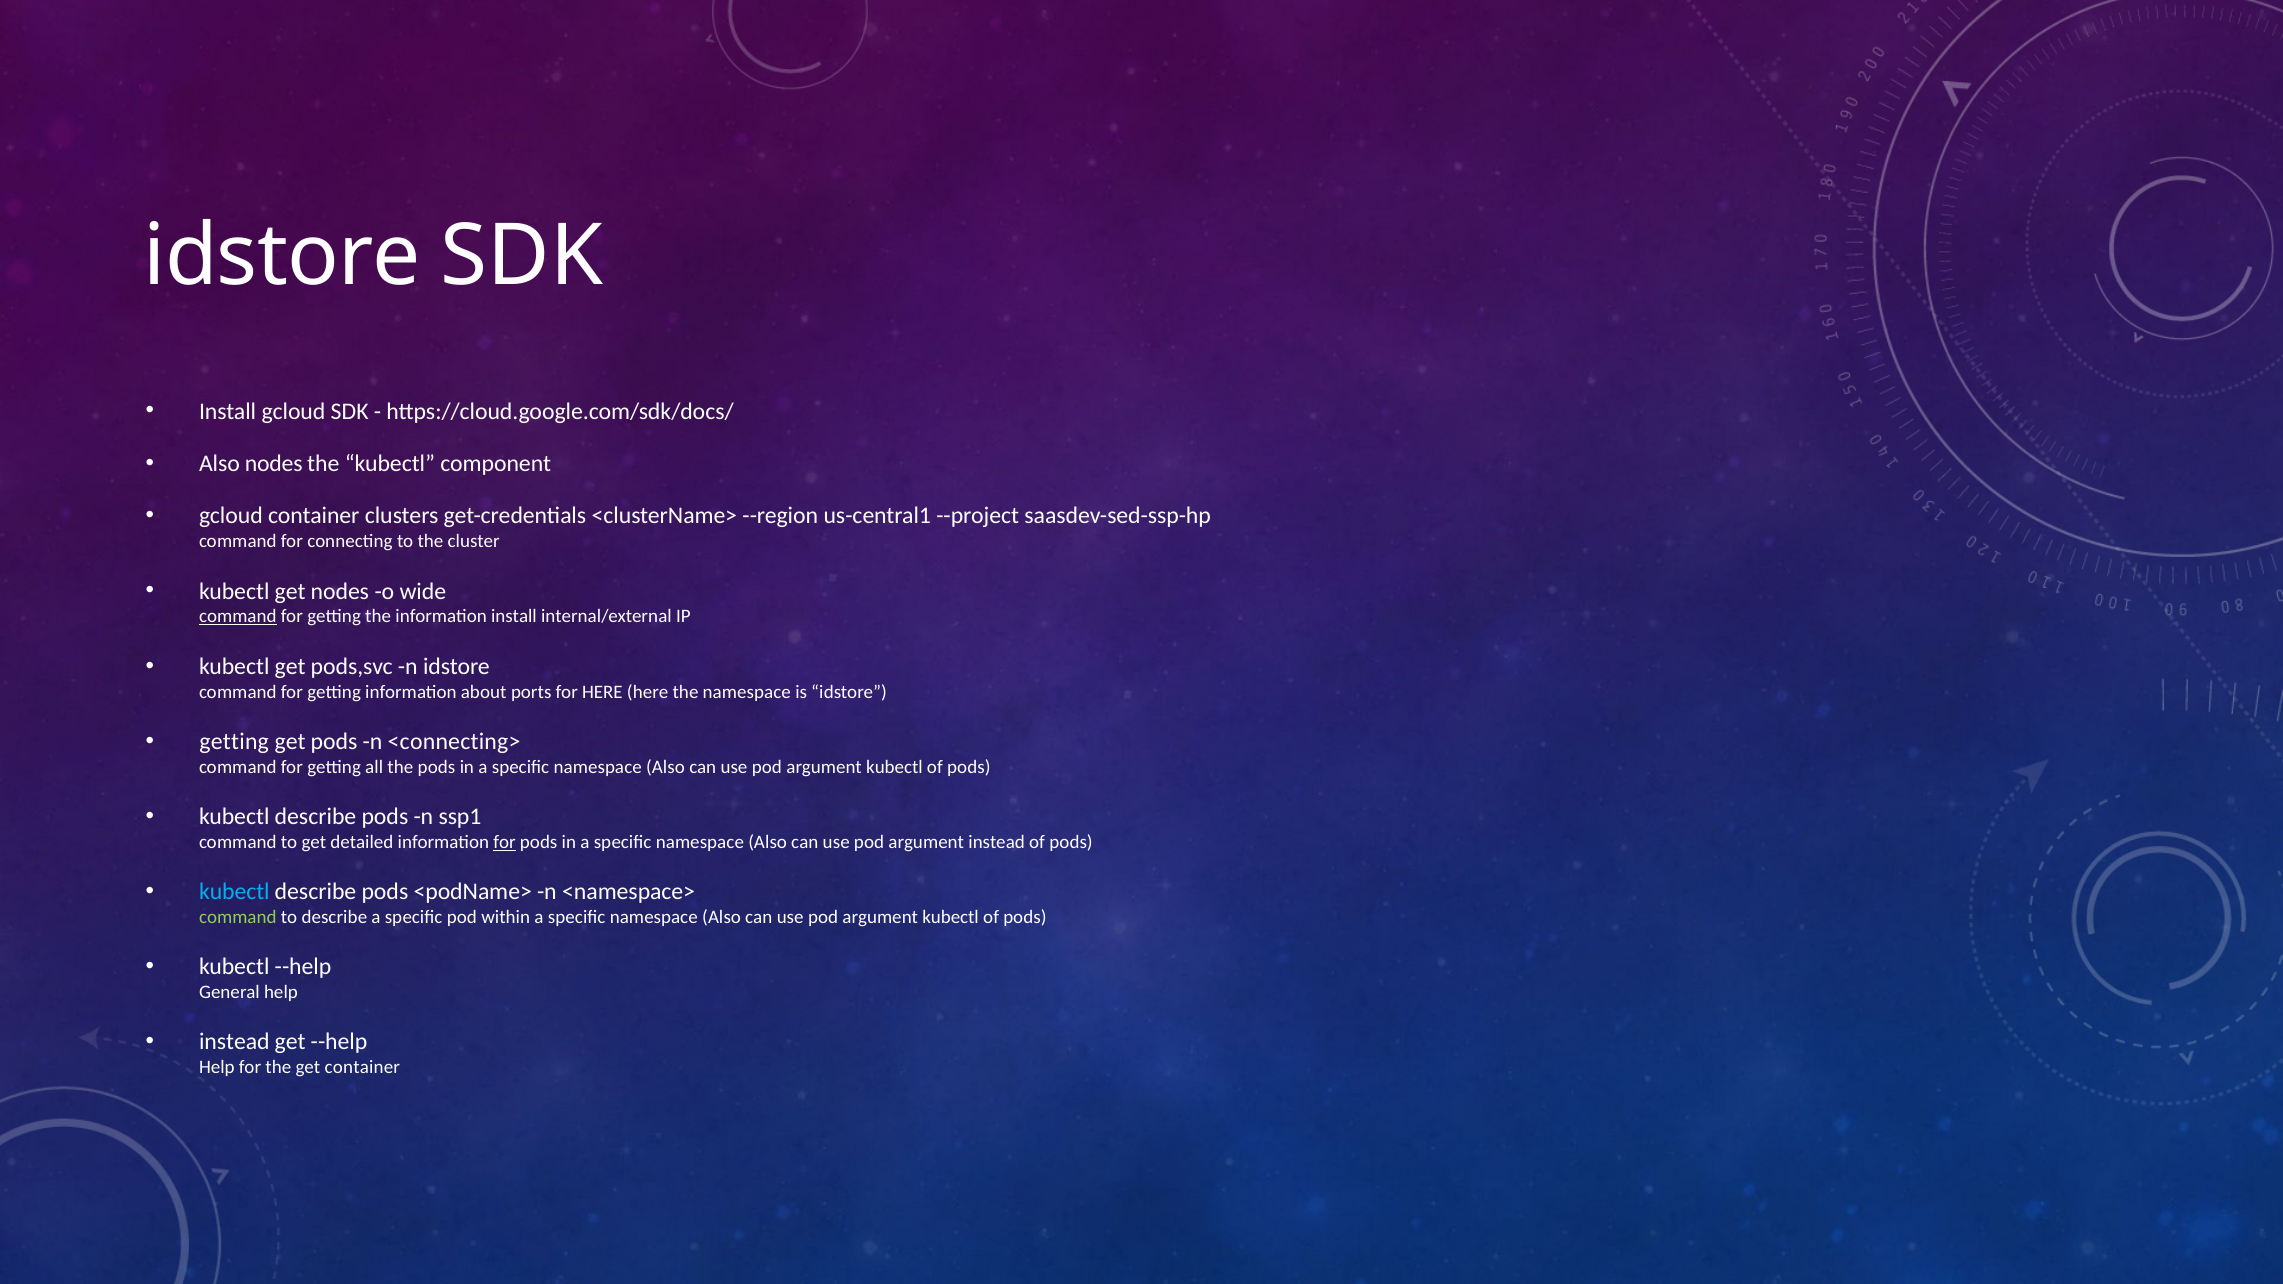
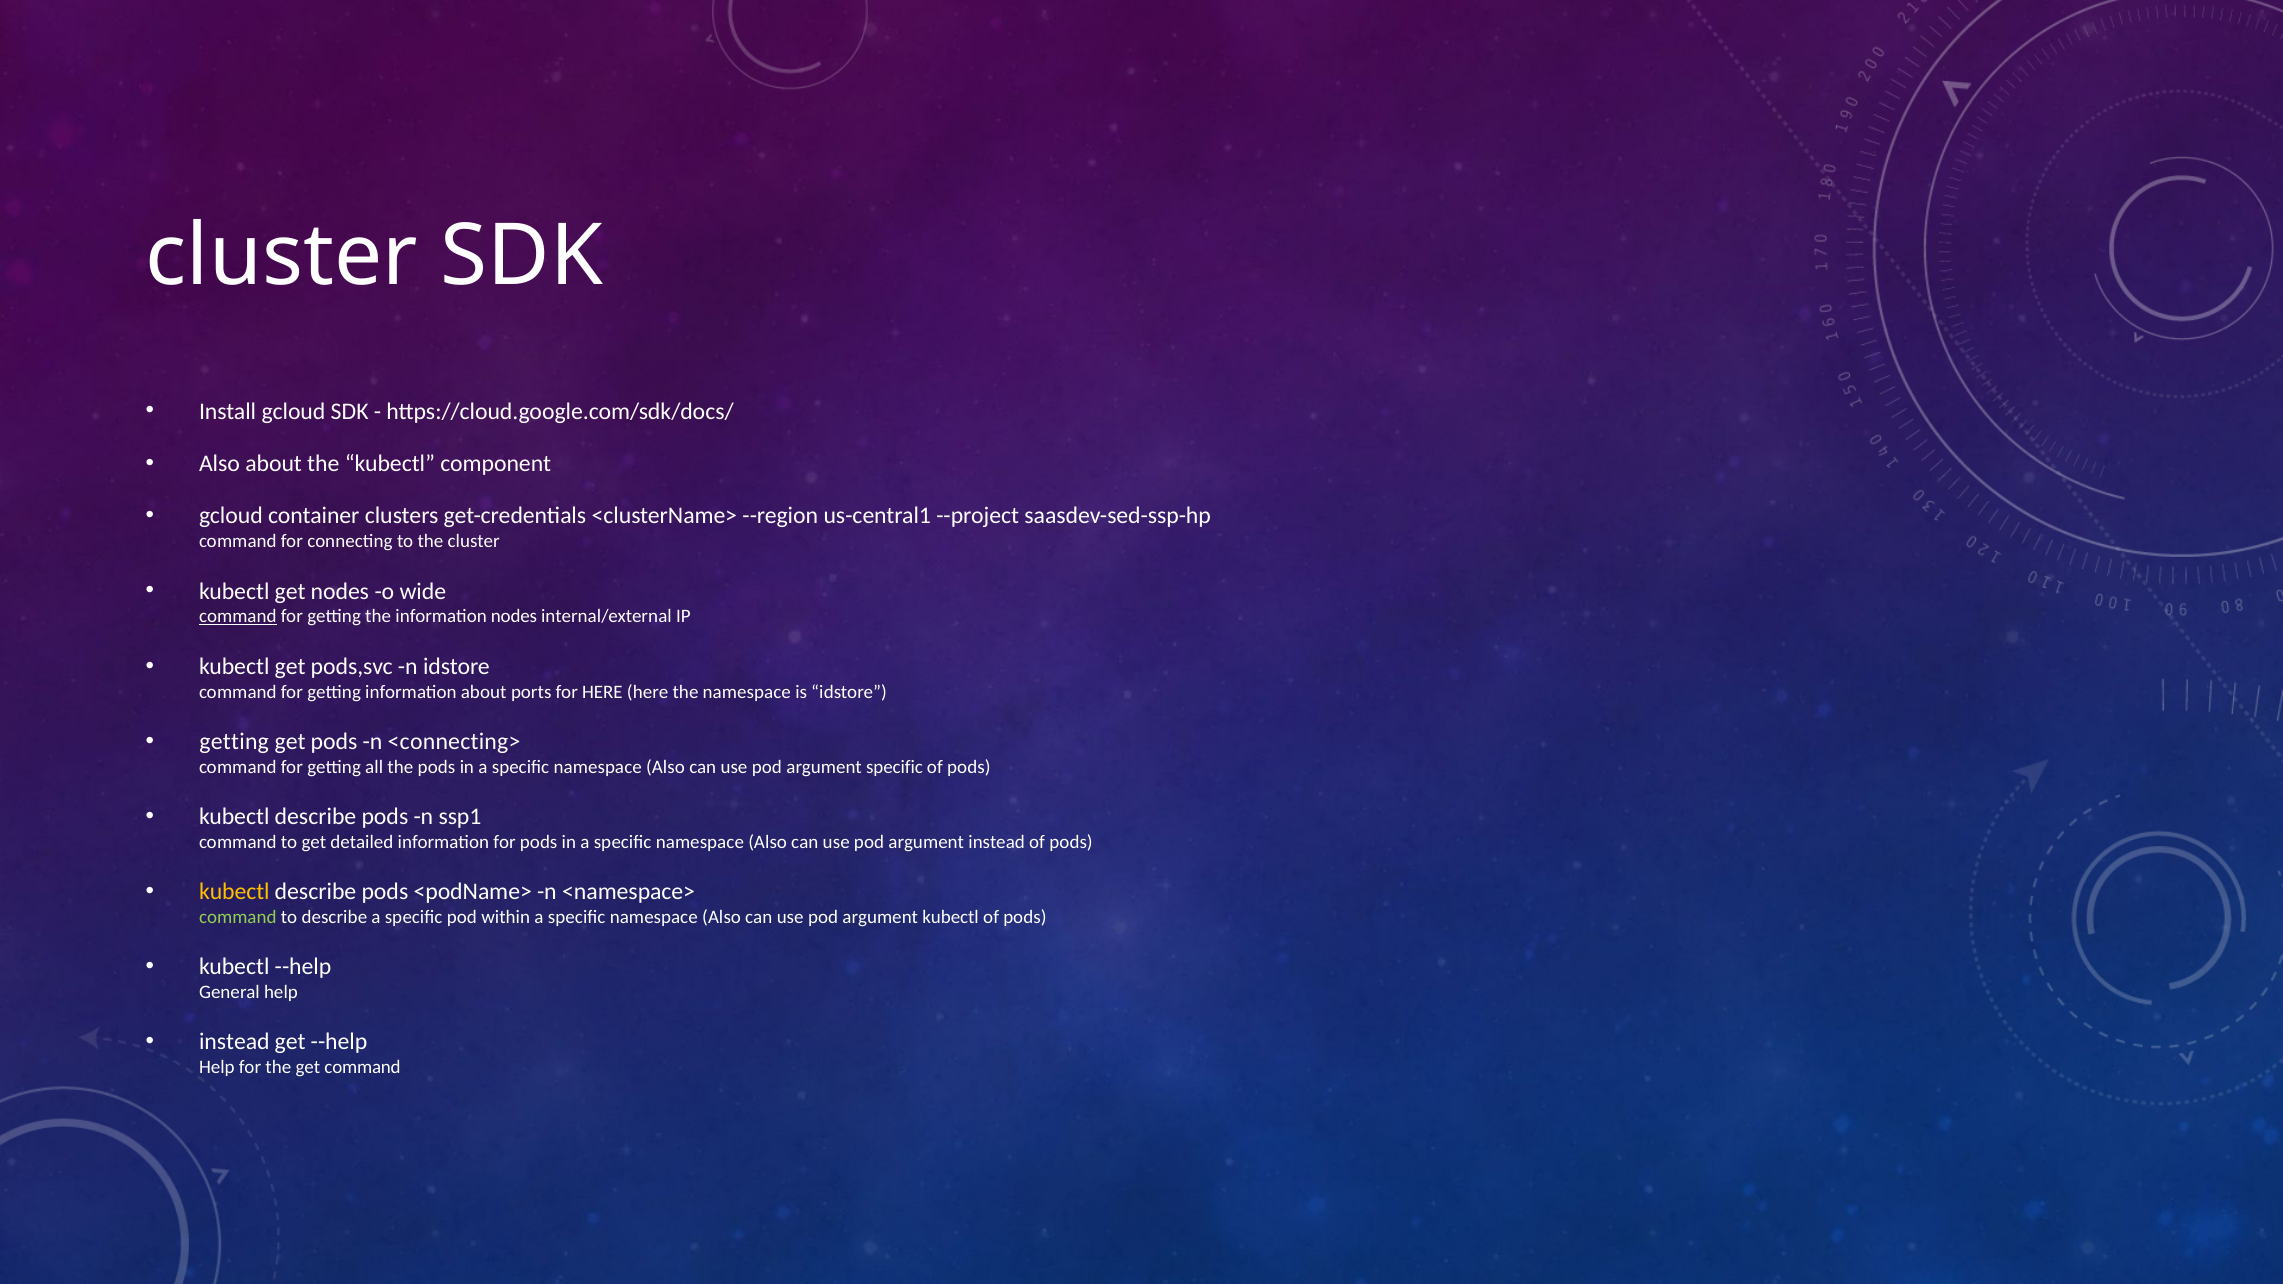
idstore: idstore -> cluster (282, 256)
Also nodes: nodes -> about (274, 464)
information install: install -> nodes (514, 617)
kubectl: kubectl -> specific (894, 767)
for underline: present -> none (504, 842)
kubectl colour: light blue -> yellow (234, 892)
get container: container -> command (363, 1068)
